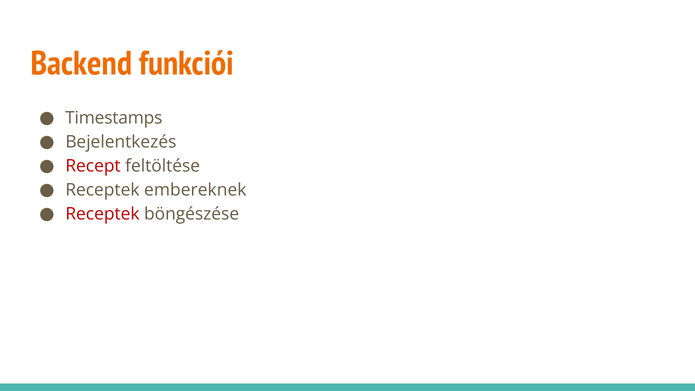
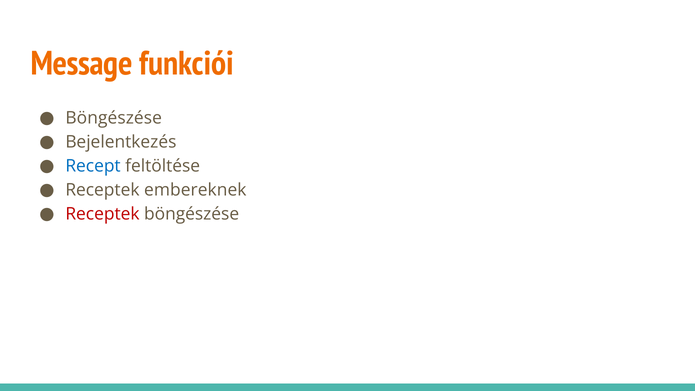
Backend: Backend -> Message (82, 63)
Timestamps: Timestamps -> Böngészése (114, 118)
Recept colour: red -> blue (93, 166)
